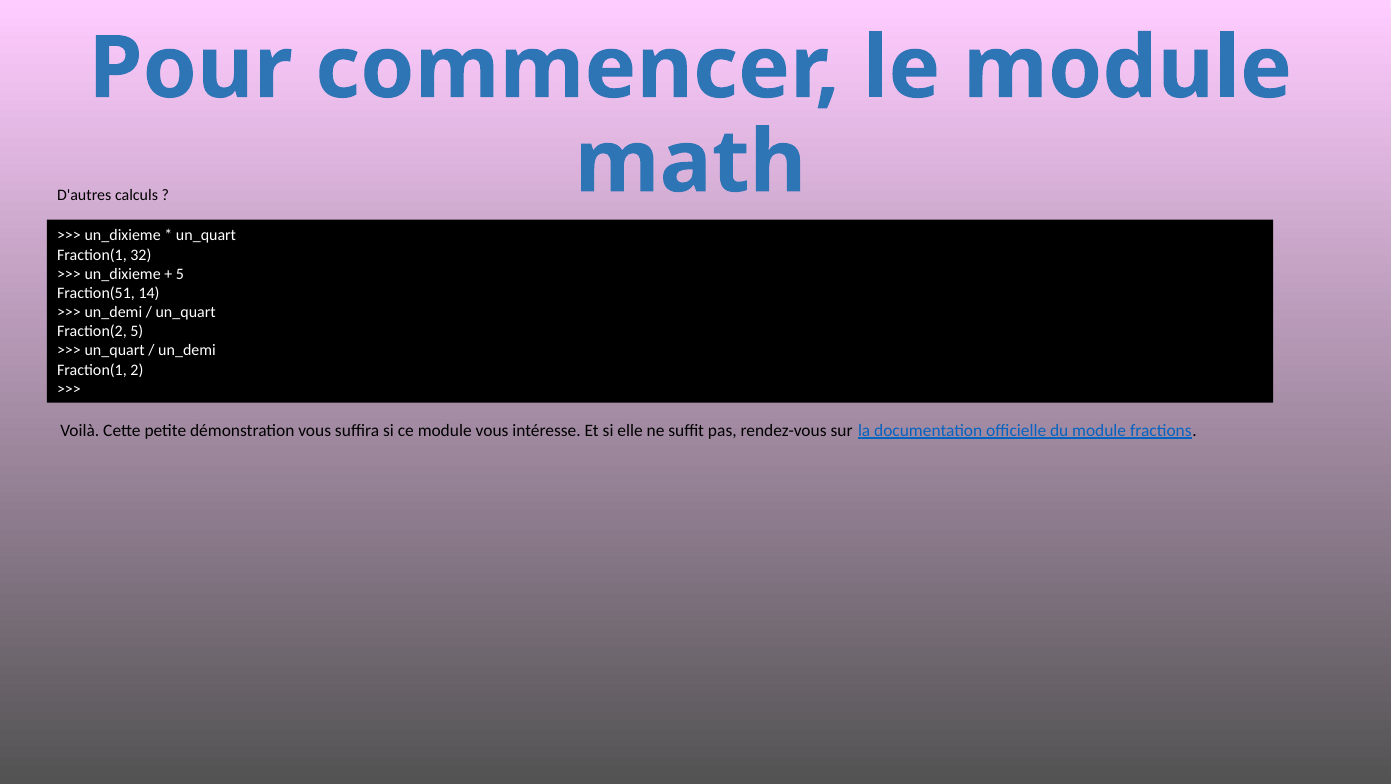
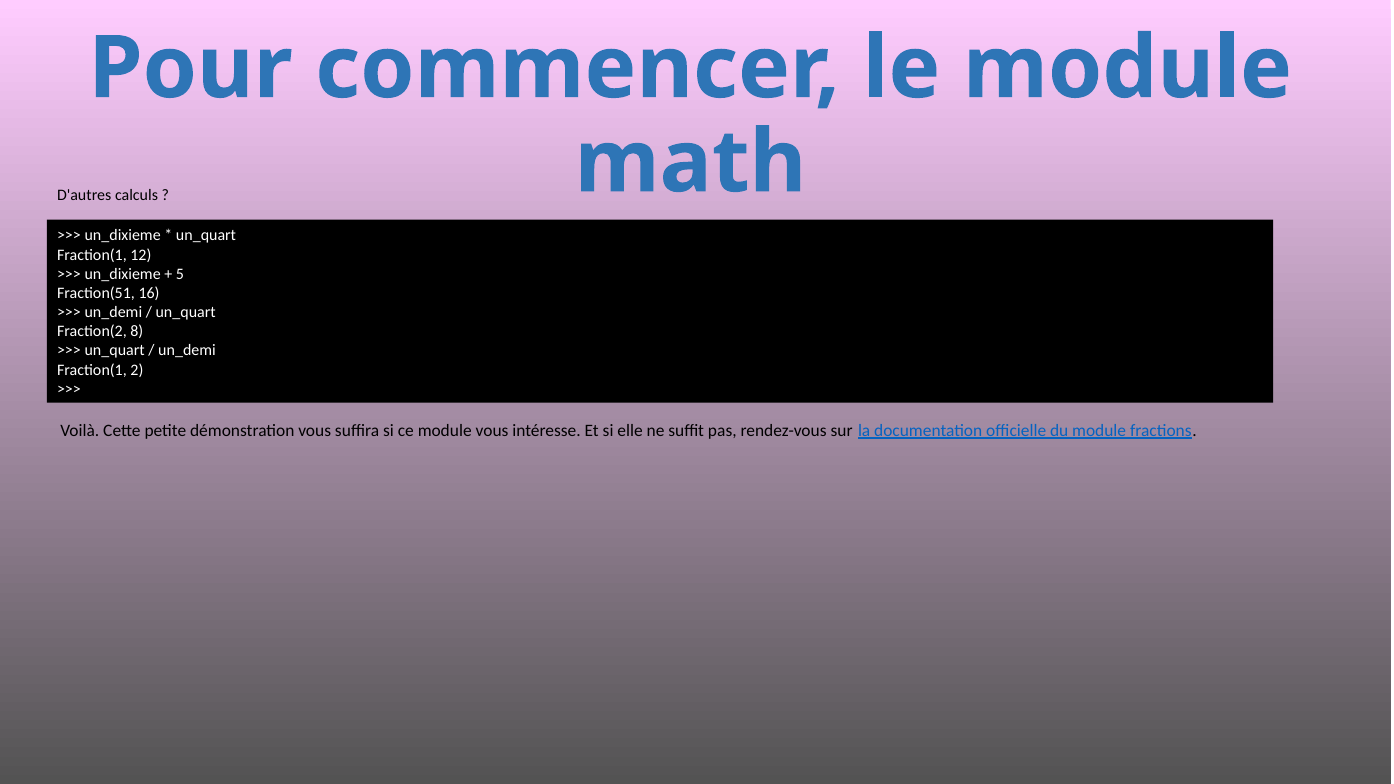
32: 32 -> 12 (141, 255)
14: 14 -> 16 (149, 293)
Fraction(2 5: 5 -> 8 (137, 332)
